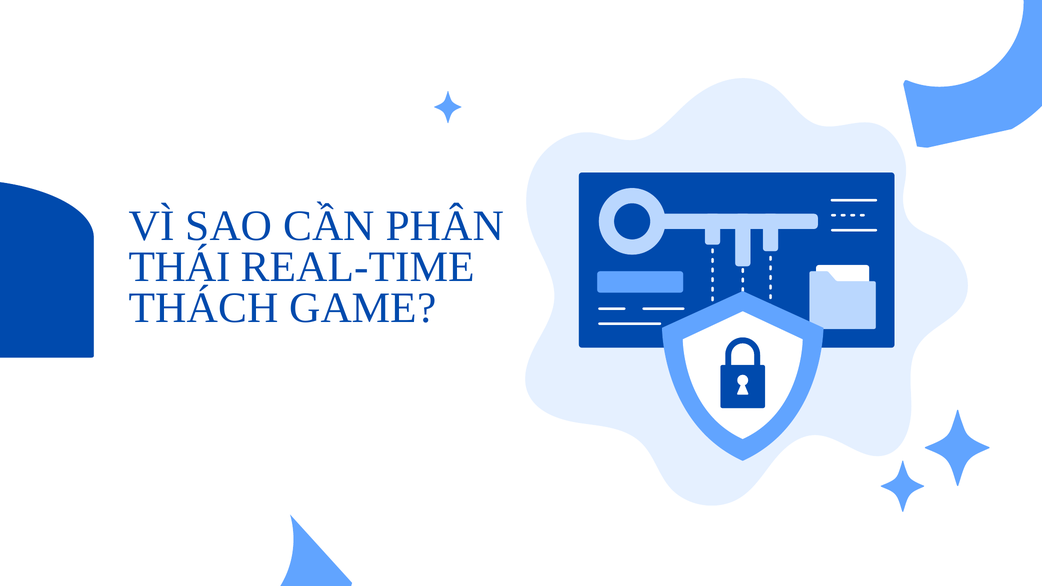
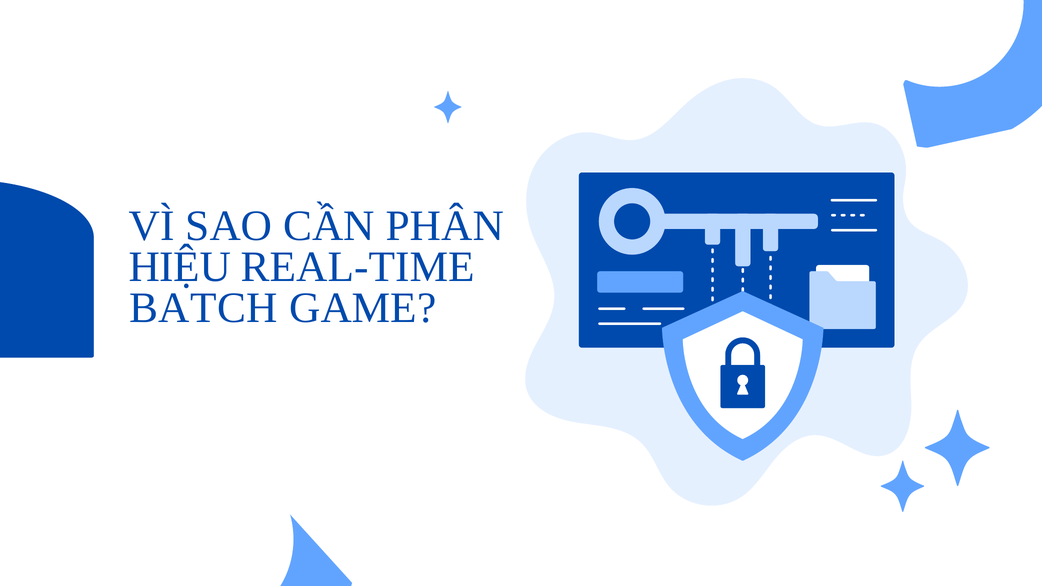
THÁI: THÁI -> HIỆU (180, 267)
THÁCH: THÁCH -> BATCH (203, 308)
